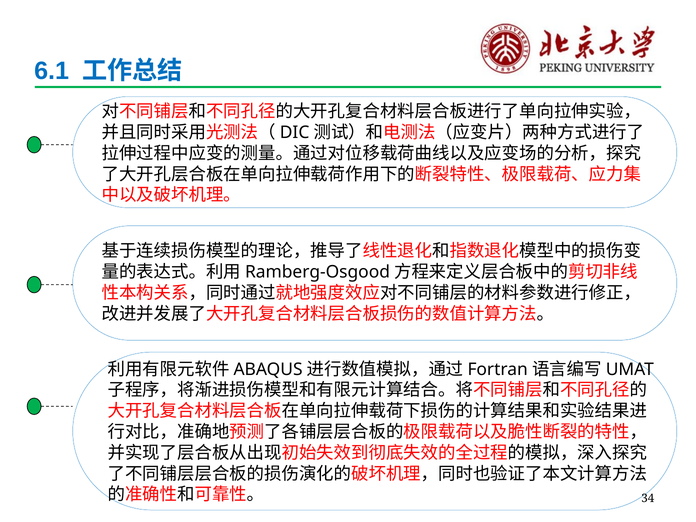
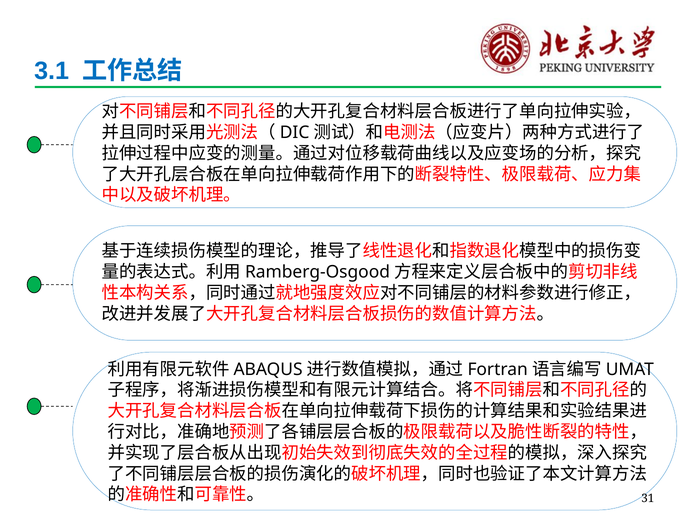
6.1: 6.1 -> 3.1 (52, 71)
34: 34 -> 31 (648, 499)
